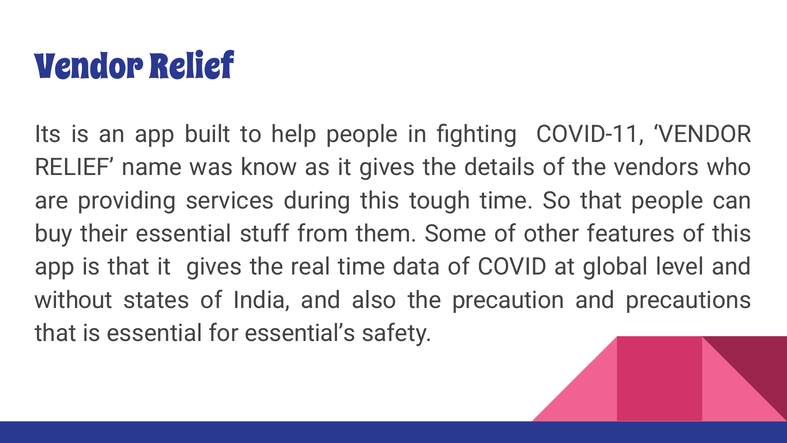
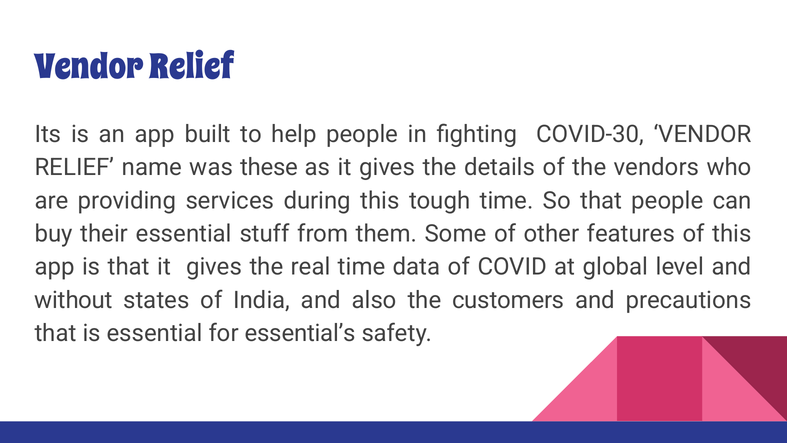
COVID-11: COVID-11 -> COVID-30 (590, 134)
know: know -> these (269, 167)
precaution: precaution -> customers (508, 300)
